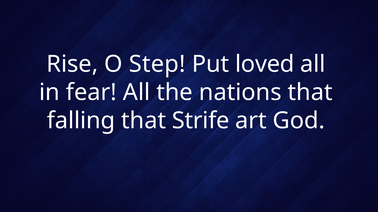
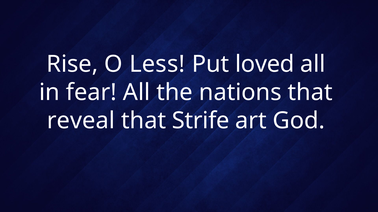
Step: Step -> Less (157, 64)
falling: falling -> reveal (81, 121)
